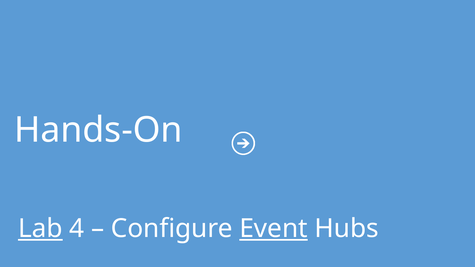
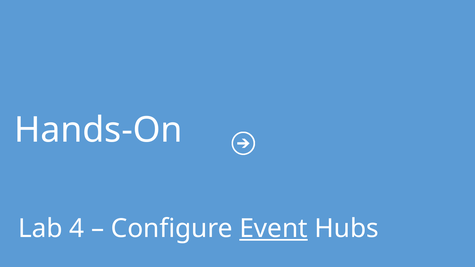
Lab underline: present -> none (40, 229)
